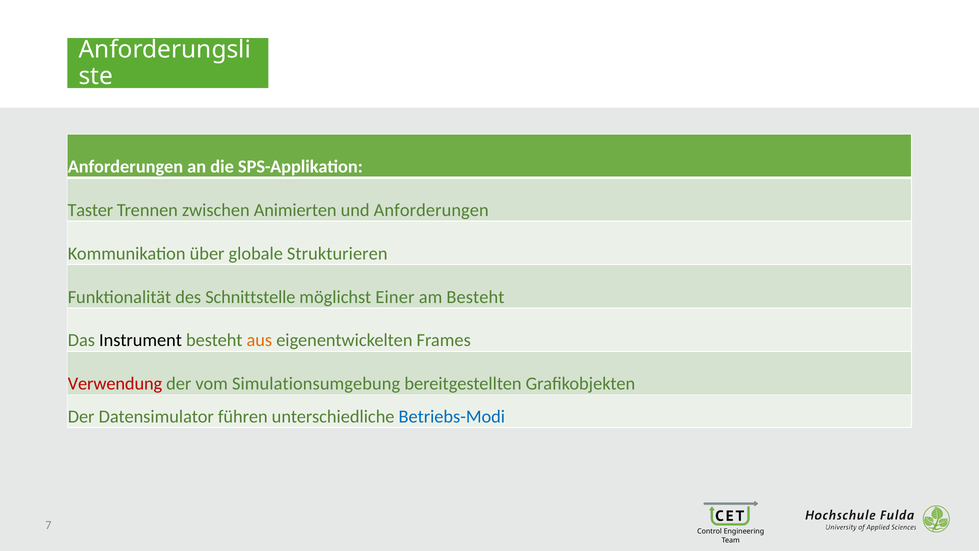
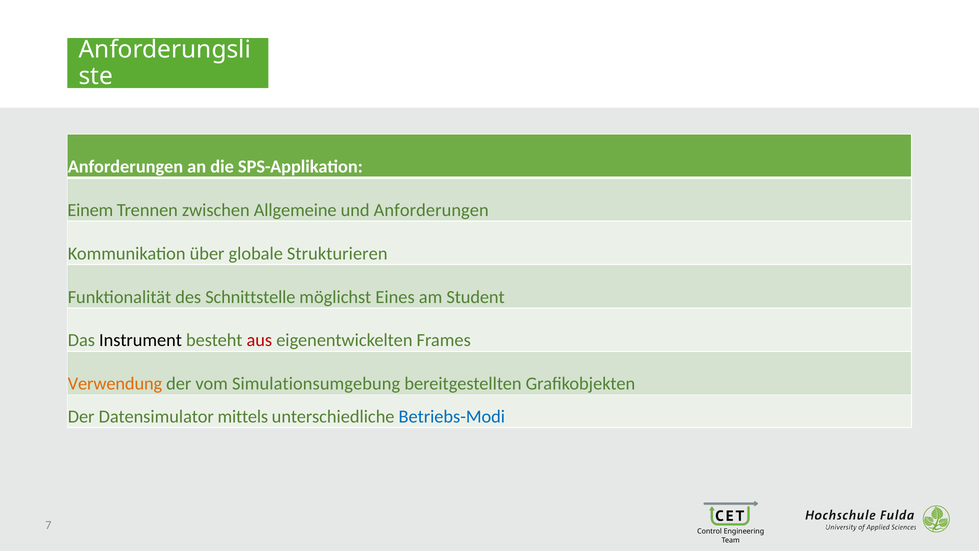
Taster: Taster -> Einem (90, 210)
Animierten: Animierten -> Allgemeine (295, 210)
Einer: Einer -> Eines (395, 297)
am Besteht: Besteht -> Student (476, 297)
aus colour: orange -> red (259, 340)
Verwendung colour: red -> orange (115, 384)
führen: führen -> mittels (243, 416)
